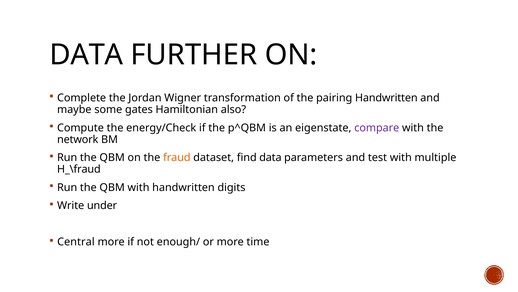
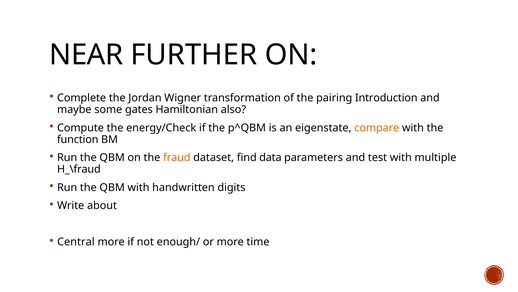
DATA: DATA -> NEAR (86, 55)
pairing Handwritten: Handwritten -> Introduction (386, 98)
compare colour: purple -> orange (377, 128)
network: network -> function (78, 139)
under: under -> about (102, 205)
